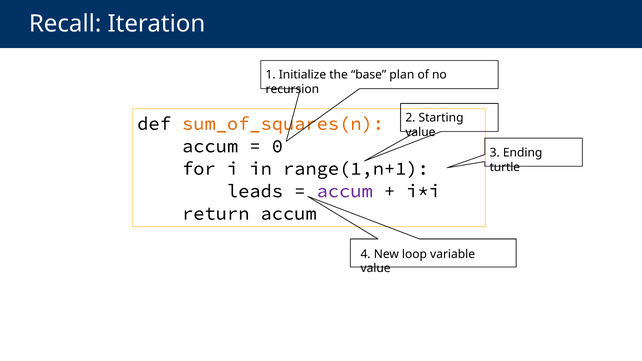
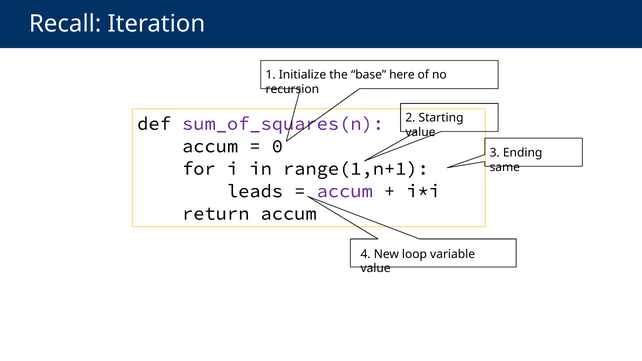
plan: plan -> here (402, 75)
sum_of_squares(n colour: orange -> purple (283, 124)
turtle: turtle -> same (505, 167)
